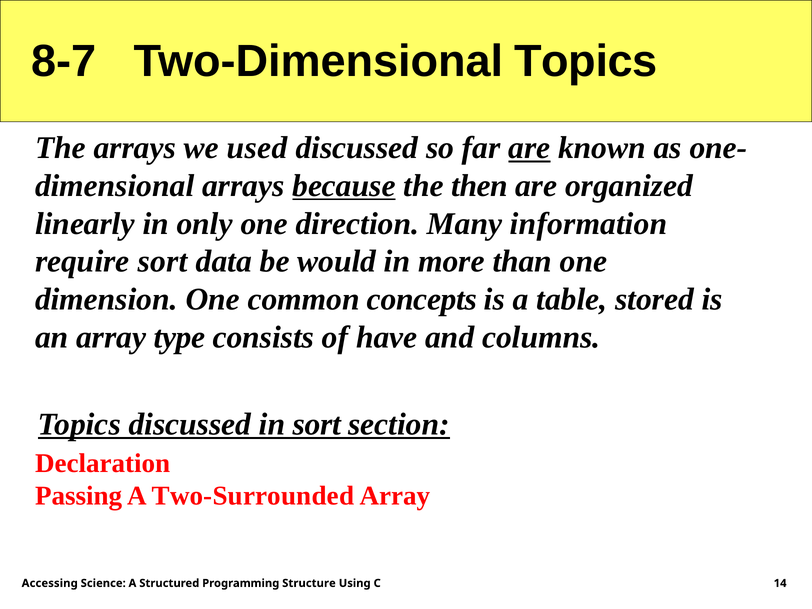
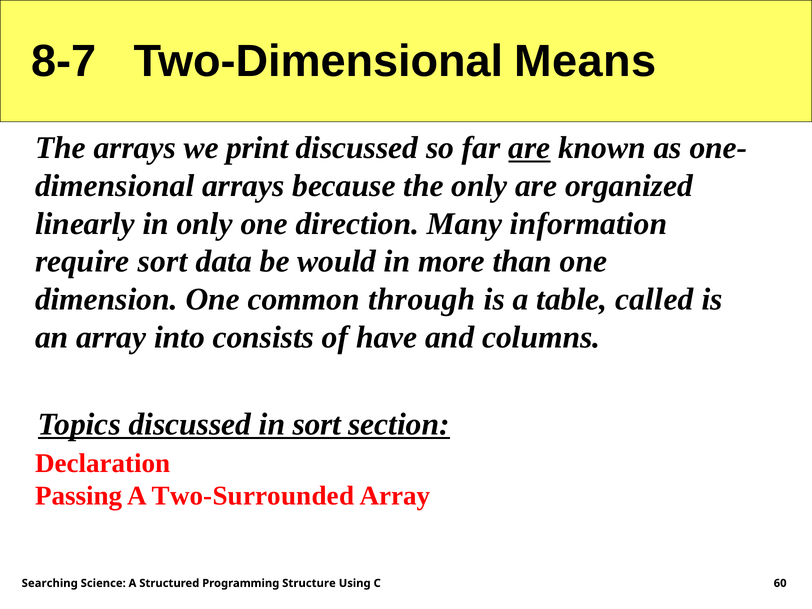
Two-Dimensional Topics: Topics -> Means (585, 61)
used: used -> print (257, 148)
because underline: present -> none (344, 186)
the then: then -> only (479, 186)
concepts: concepts -> through (422, 299)
stored: stored -> called (654, 299)
type: type -> into (179, 337)
Accessing: Accessing -> Searching (50, 583)
14: 14 -> 60 (780, 583)
